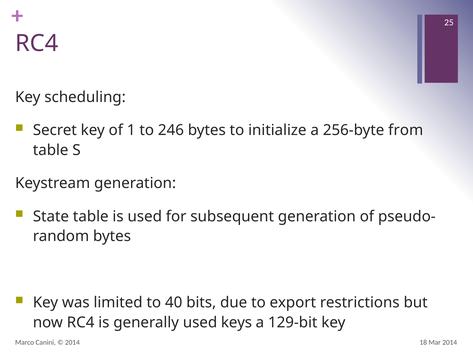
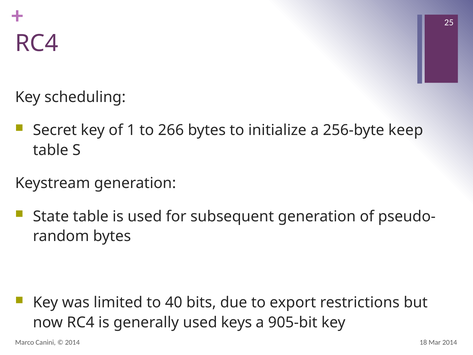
246: 246 -> 266 (171, 130)
from: from -> keep (406, 130)
129-bit: 129-bit -> 905-bit (293, 322)
